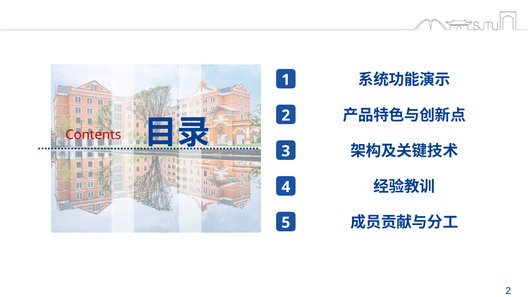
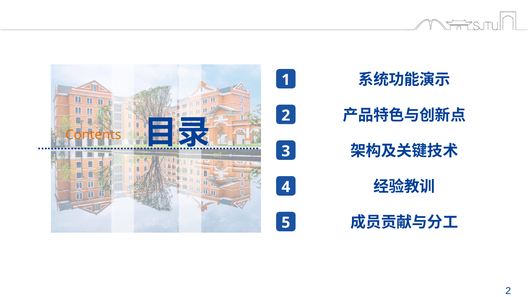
Contents colour: red -> orange (93, 135)
